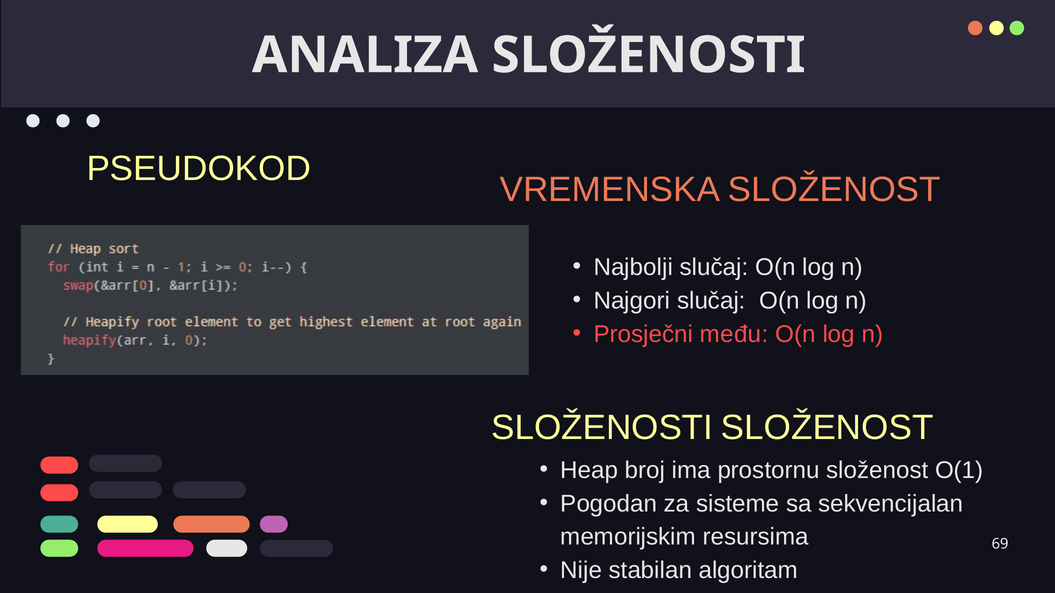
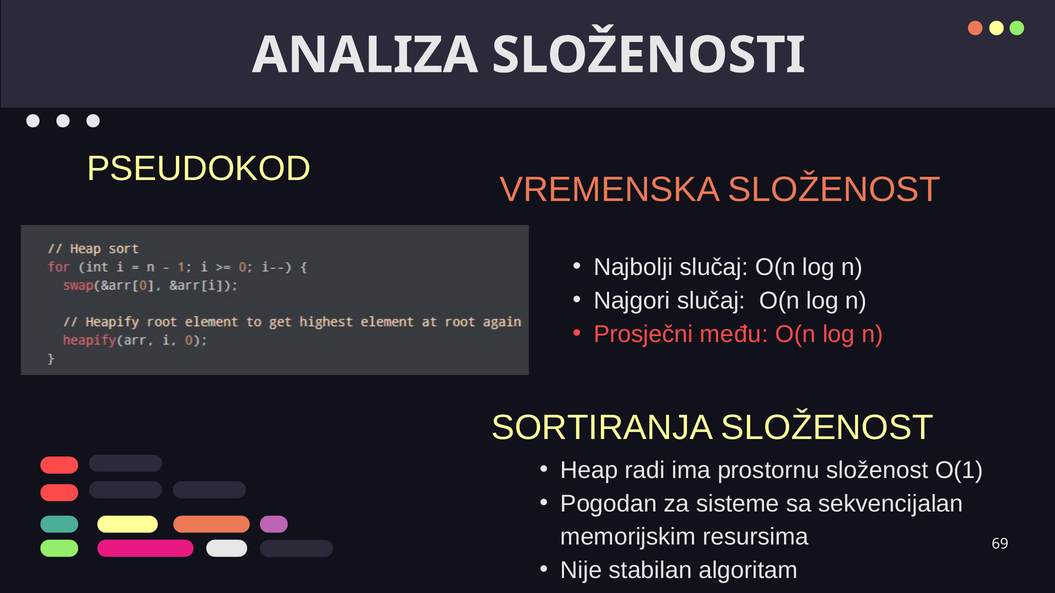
SLOŽENOSTI: SLOŽENOSTI -> SORTIRANJA (602, 428)
broj: broj -> radi (645, 471)
